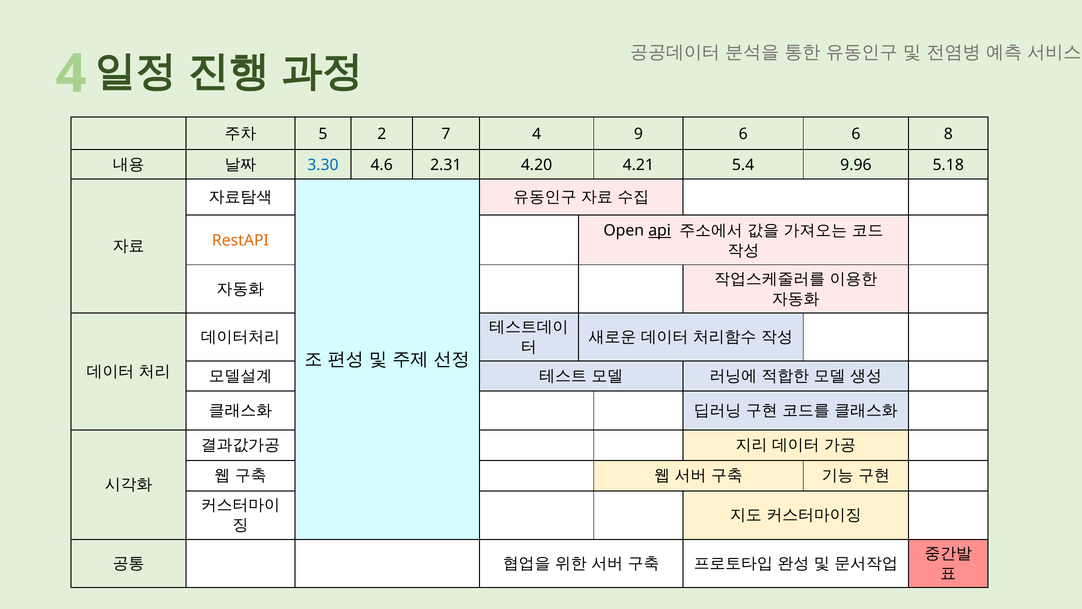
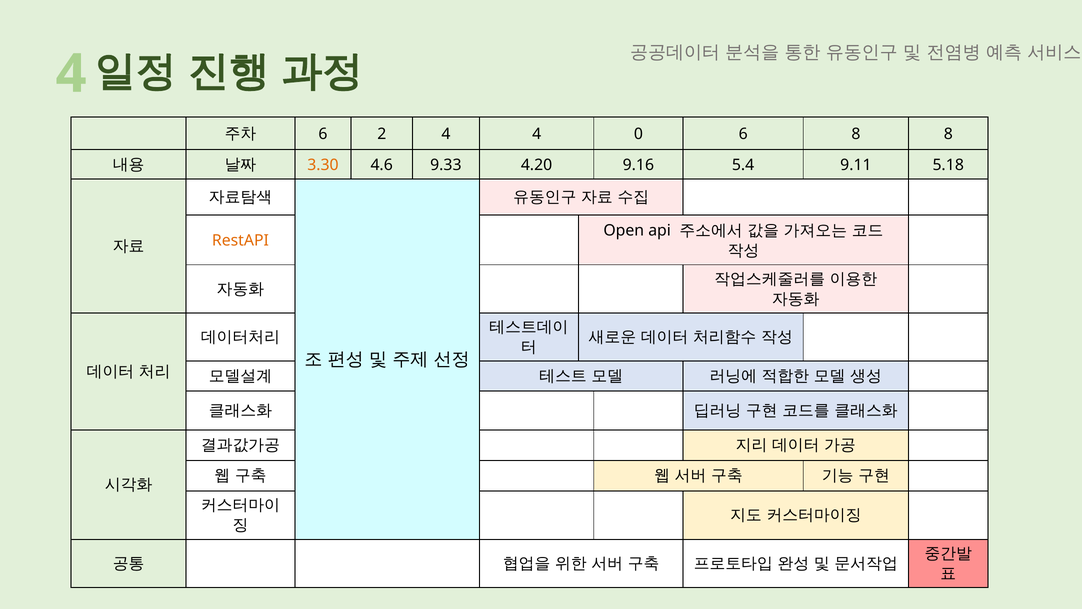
5: 5 -> 6 (323, 134)
2 7: 7 -> 4 (446, 134)
9: 9 -> 0 (638, 134)
6 6: 6 -> 8 (856, 134)
3.30 colour: blue -> orange (323, 165)
2.31: 2.31 -> 9.33 (446, 165)
4.21: 4.21 -> 9.16 (638, 165)
9.96: 9.96 -> 9.11 (856, 165)
api underline: present -> none (660, 231)
